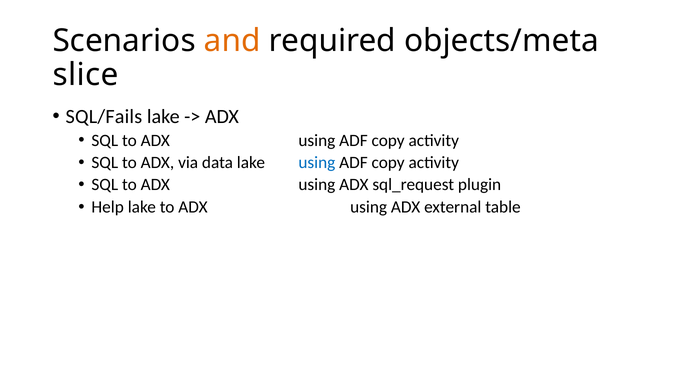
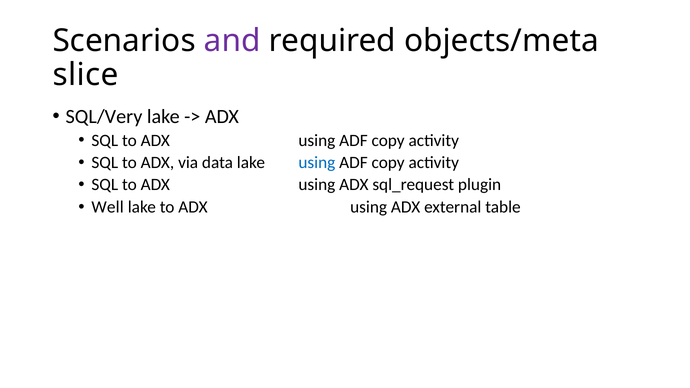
and colour: orange -> purple (232, 41)
SQL/Fails: SQL/Fails -> SQL/Very (104, 117)
Help: Help -> Well (108, 207)
